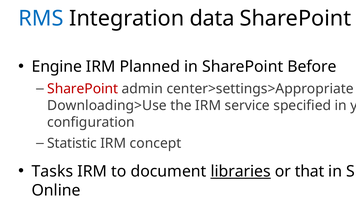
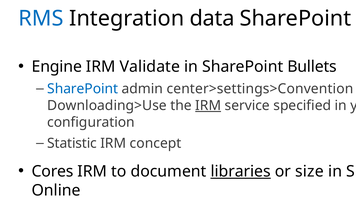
Planned: Planned -> Validate (150, 66)
Before: Before -> Bullets (312, 66)
SharePoint colour: red -> blue (83, 89)
center>settings>Appropriate: center>settings>Appropriate -> center>settings>Convention (260, 89)
IRM underline: none -> present (208, 105)
Tasks: Tasks -> Cores (53, 171)
that: that -> size (309, 171)
